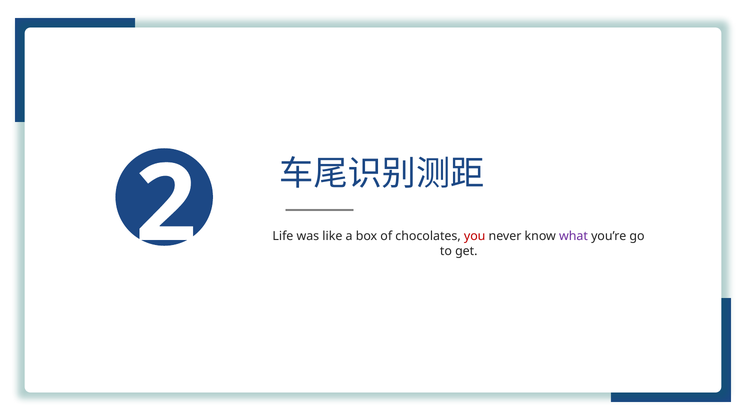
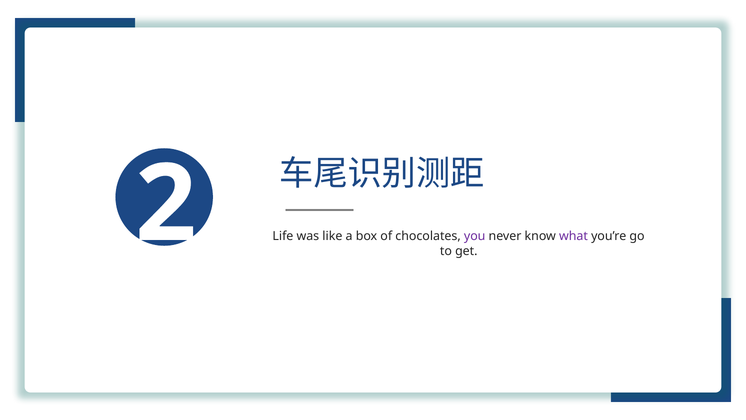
you colour: red -> purple (475, 236)
